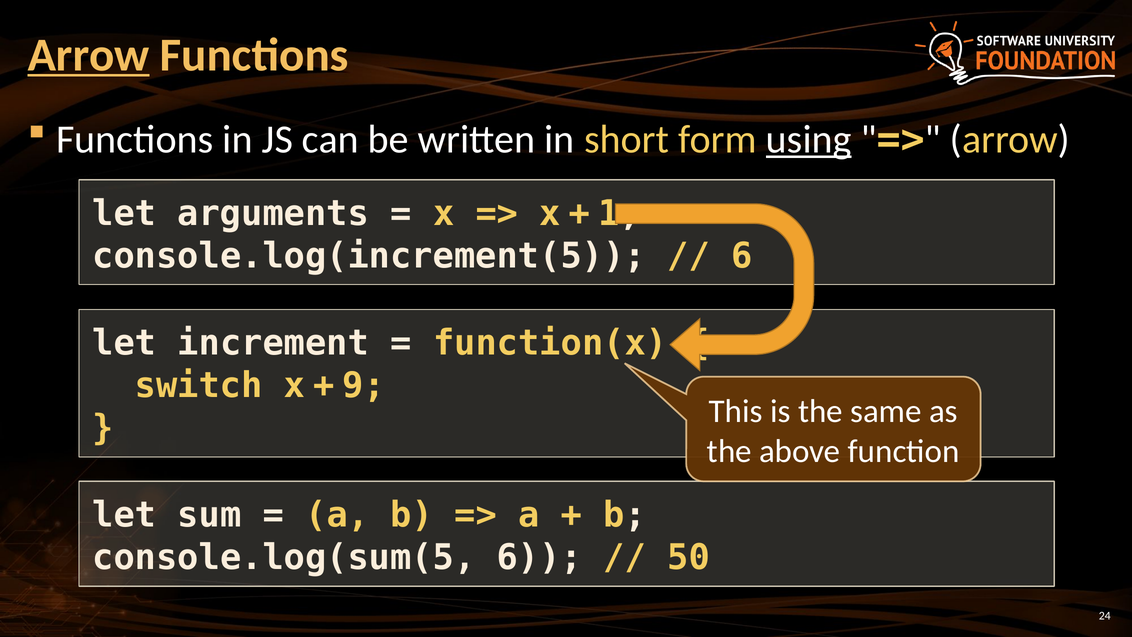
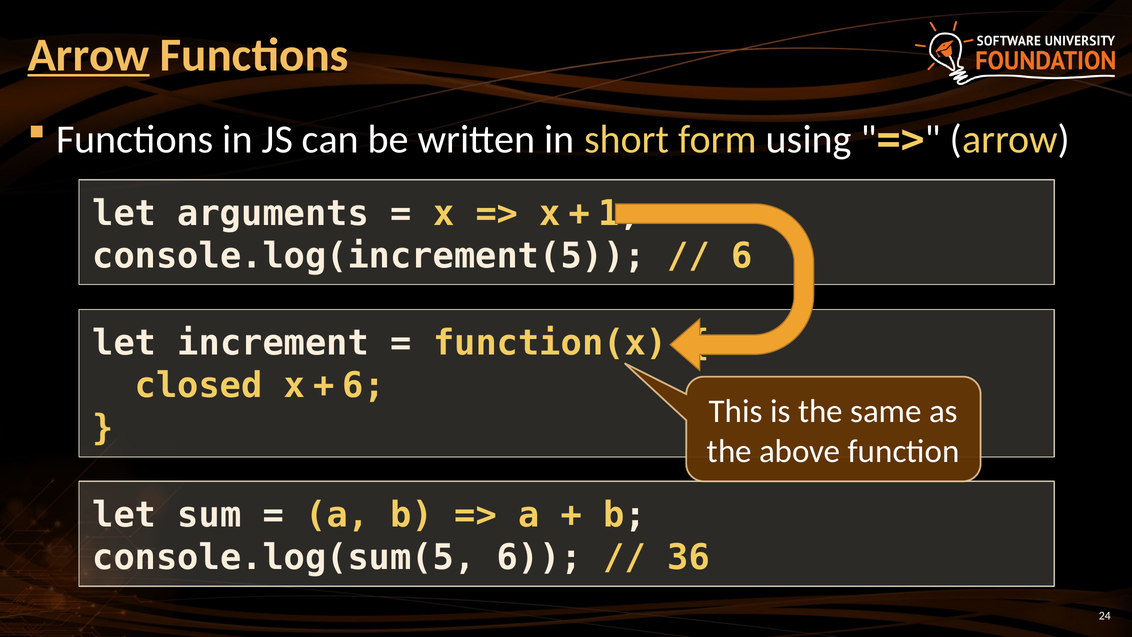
using underline: present -> none (809, 139)
switch: switch -> closed (199, 386)
9: 9 -> 6 (364, 386)
50: 50 -> 36 (689, 557)
